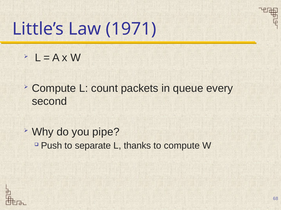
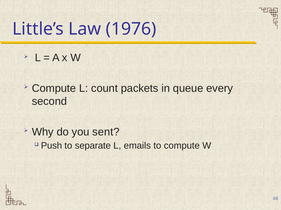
1971: 1971 -> 1976 (131, 29)
pipe: pipe -> sent (106, 132)
thanks: thanks -> emails (137, 146)
